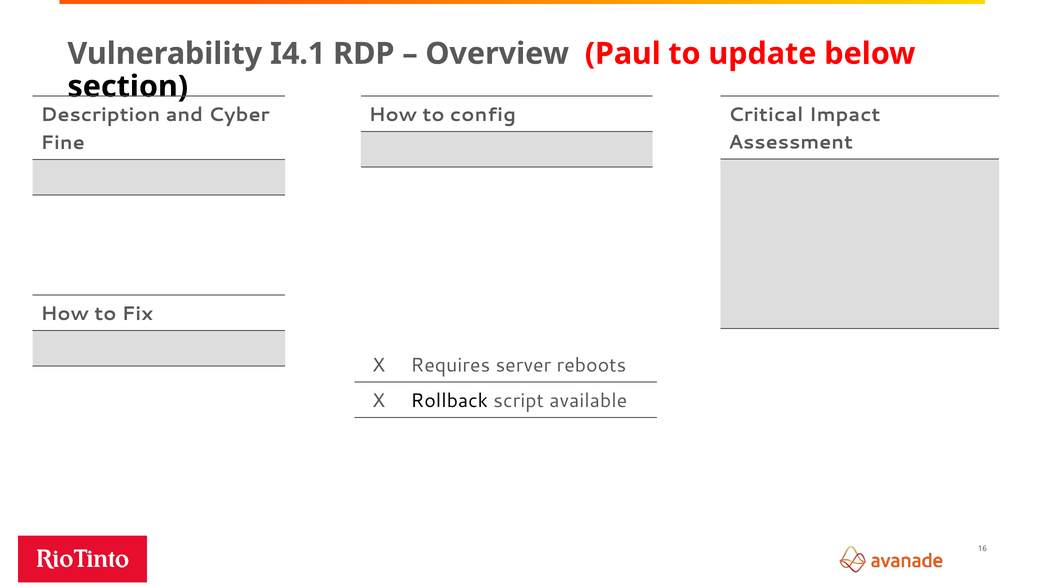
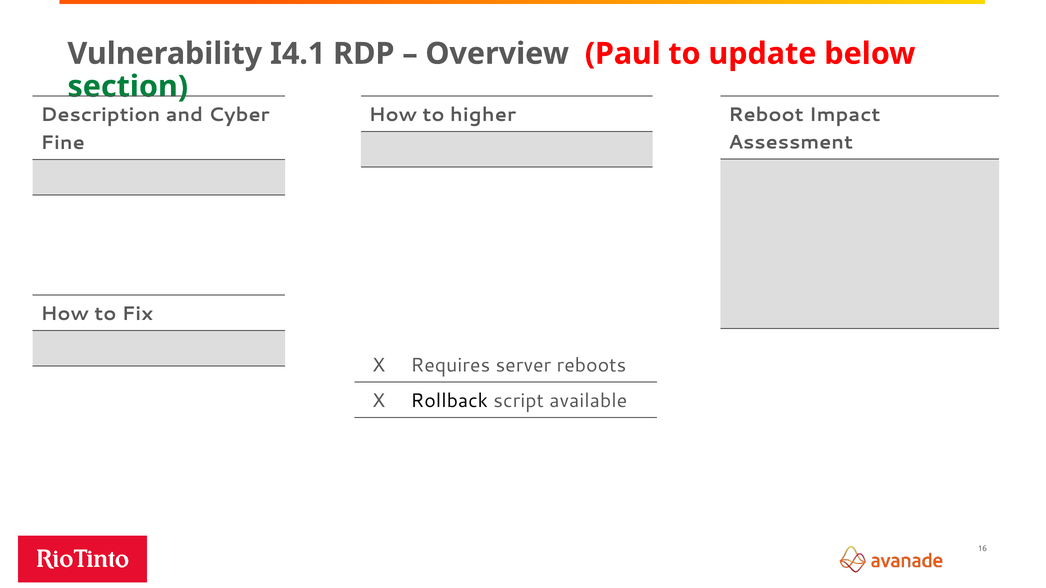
section colour: black -> green (128, 87)
config: config -> higher (483, 115)
Critical: Critical -> Reboot (766, 115)
